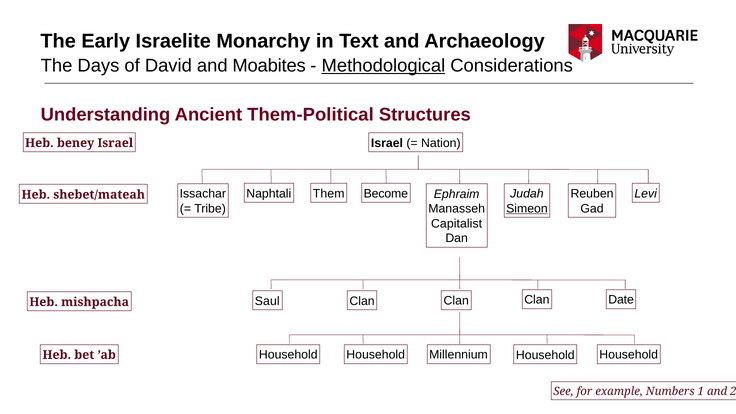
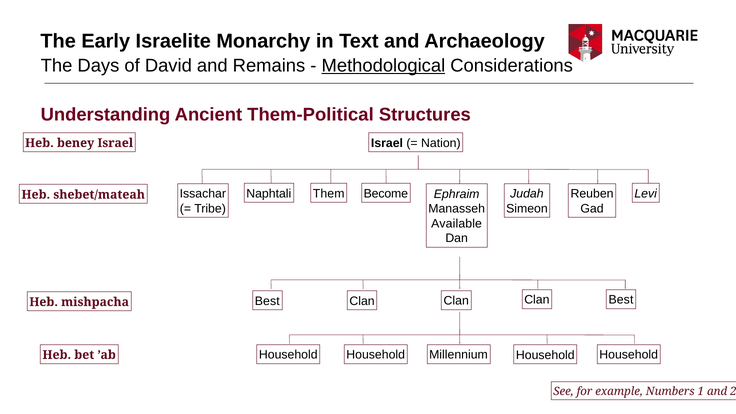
Moabites: Moabites -> Remains (269, 66)
Simeon underline: present -> none (527, 209)
Capitalist: Capitalist -> Available (457, 224)
Saul: Saul -> Best (267, 301)
Clan Date: Date -> Best (621, 300)
